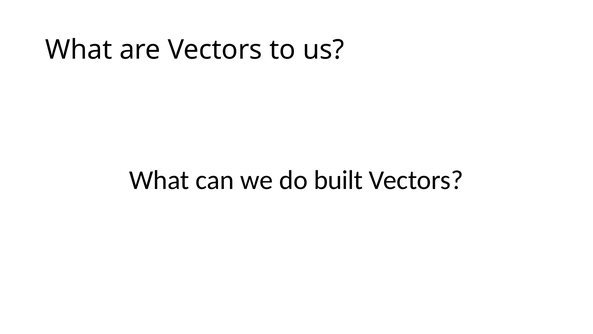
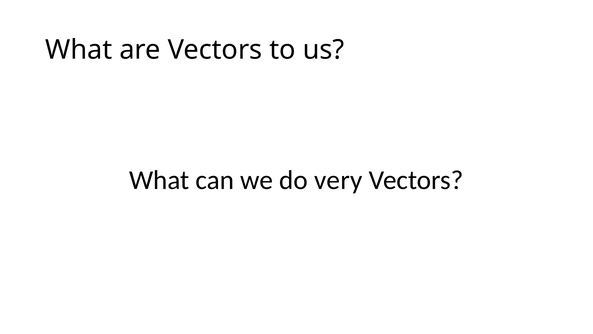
built: built -> very (338, 180)
